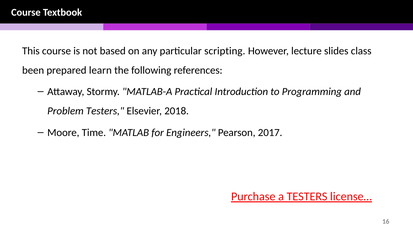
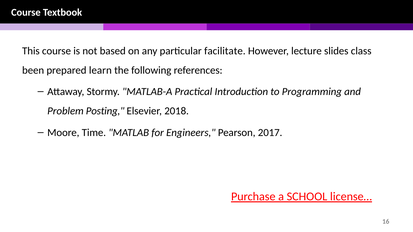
scripting: scripting -> facilitate (225, 51)
Problem Testers: Testers -> Posting (105, 111)
a TESTERS: TESTERS -> SCHOOL (307, 197)
